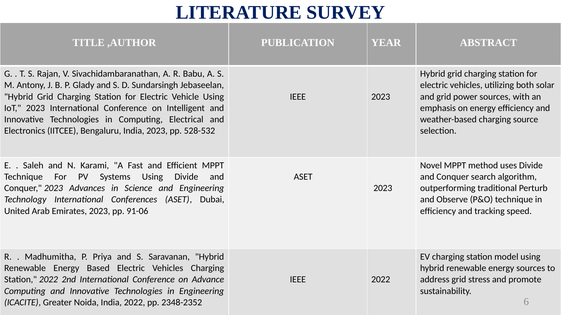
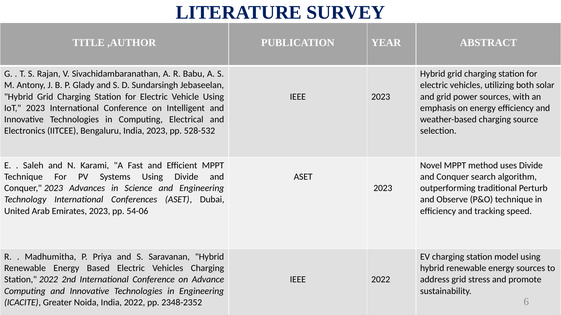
91-06: 91-06 -> 54-06 (137, 211)
